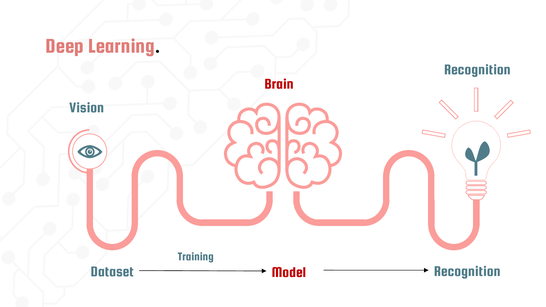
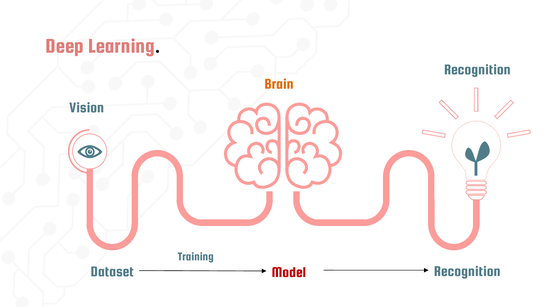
Brain colour: red -> orange (279, 84)
